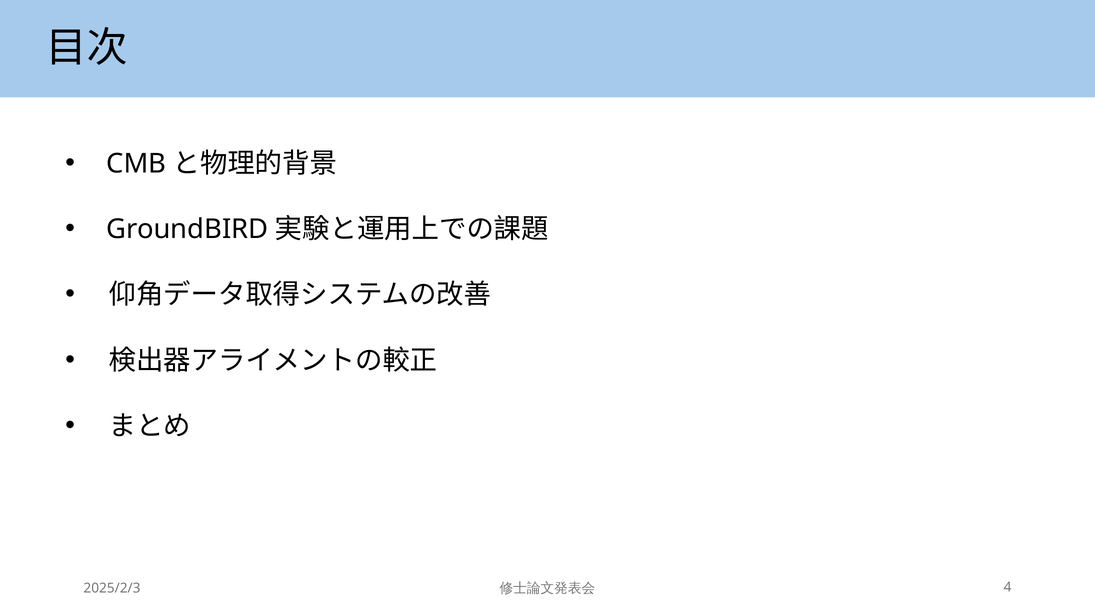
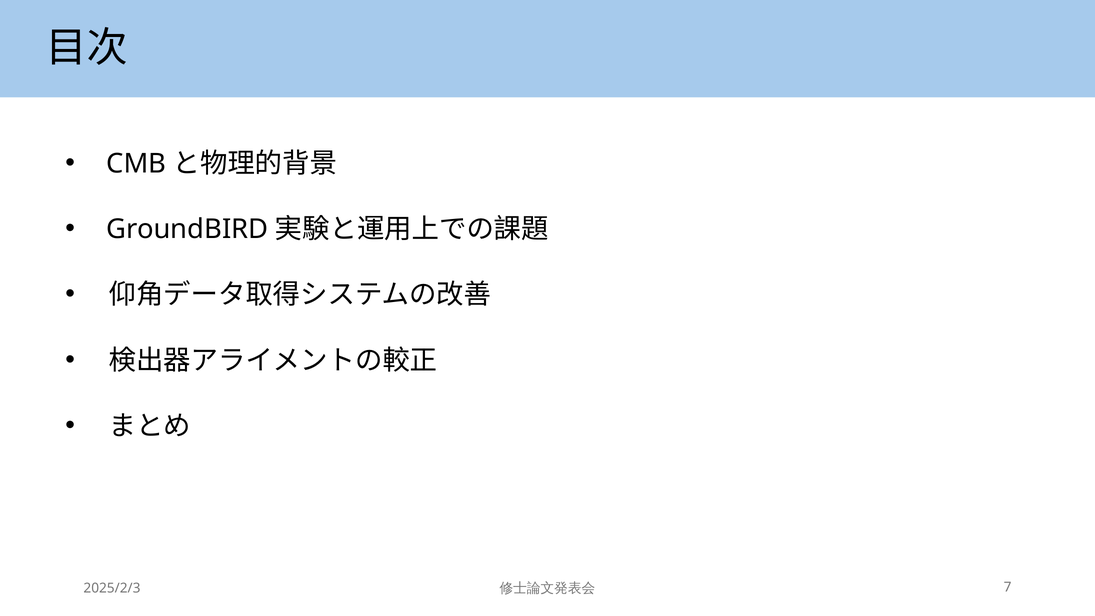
4: 4 -> 7 (1008, 587)
